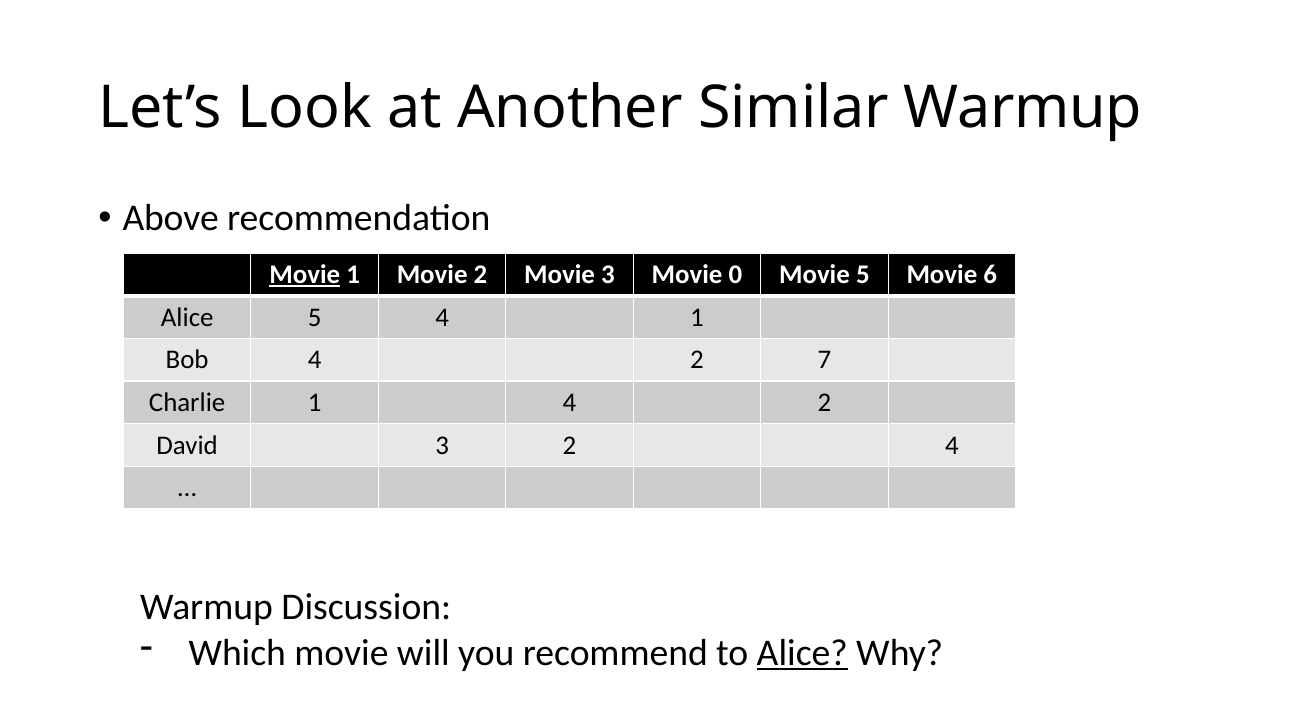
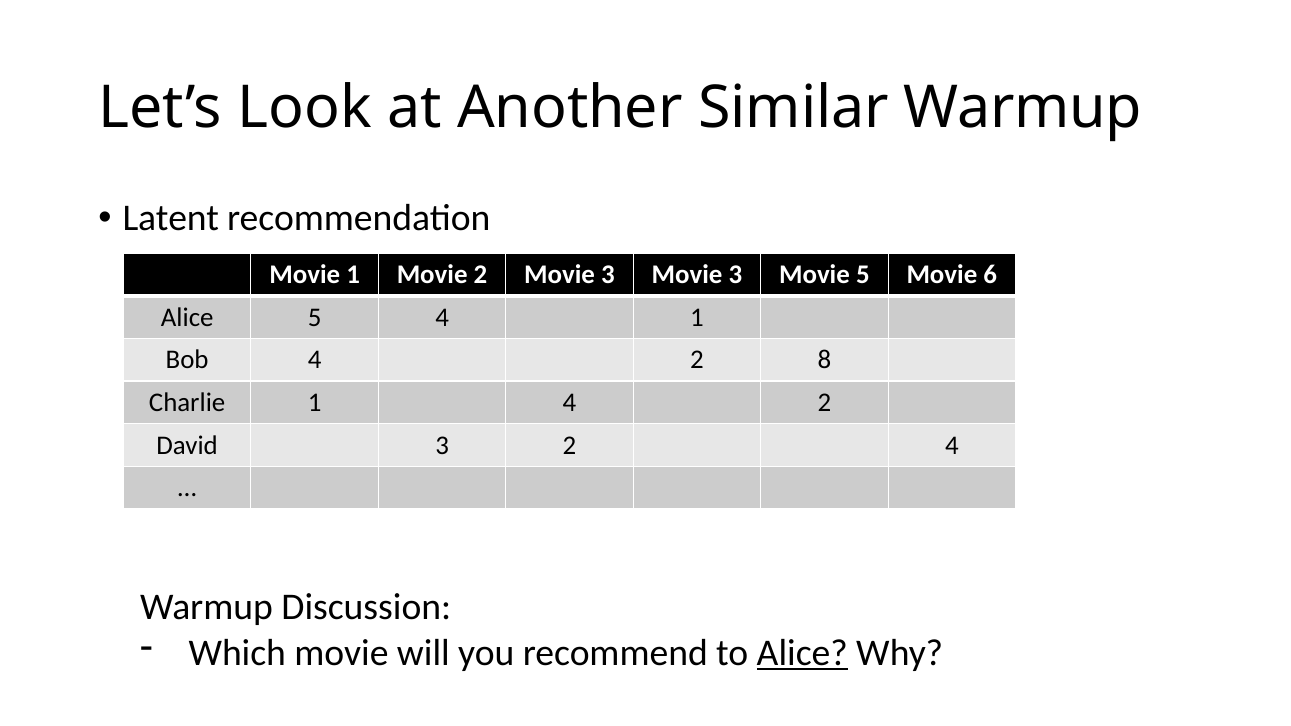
Above: Above -> Latent (171, 218)
Movie underline: present -> none (305, 275)
3 Movie 0: 0 -> 3 (735, 275)
7: 7 -> 8 (824, 360)
